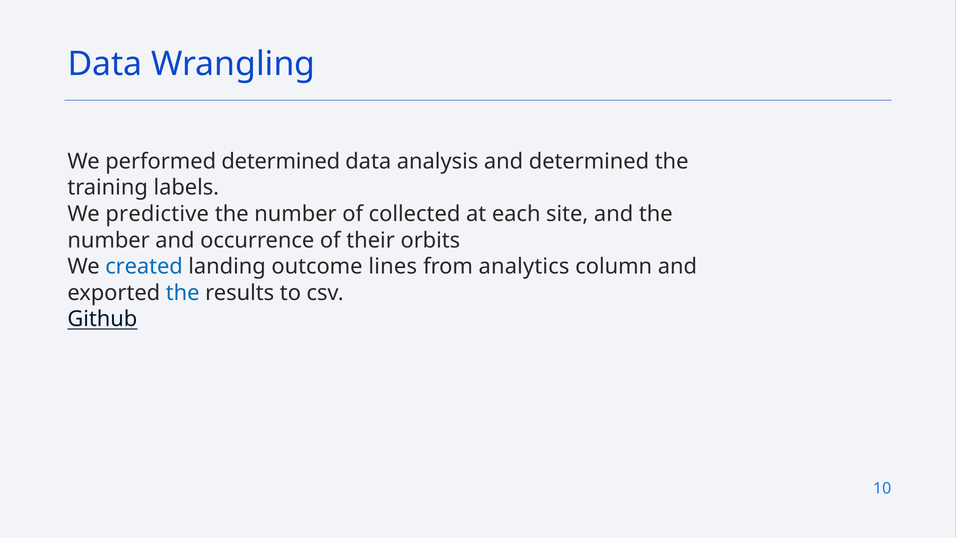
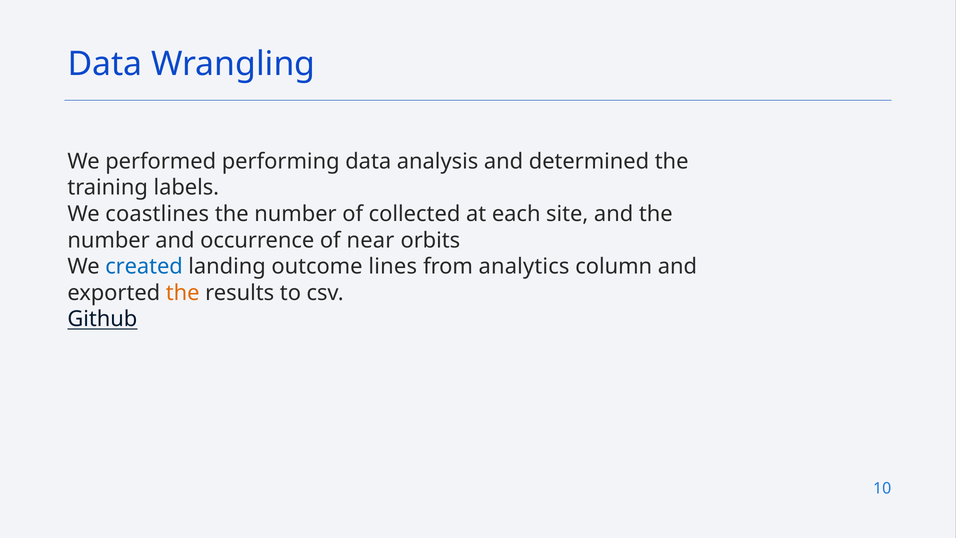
performed determined: determined -> performing (281, 161)
predictive: predictive -> coastlines (157, 214)
their: their -> near (370, 240)
the colour: blue -> orange (183, 293)
